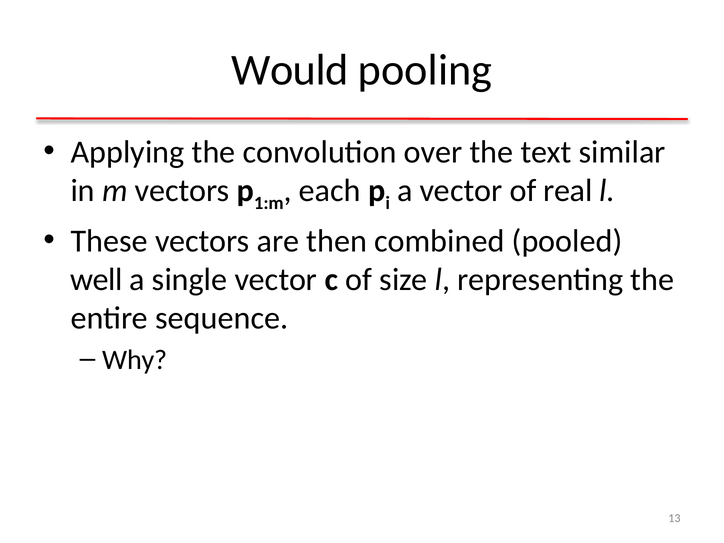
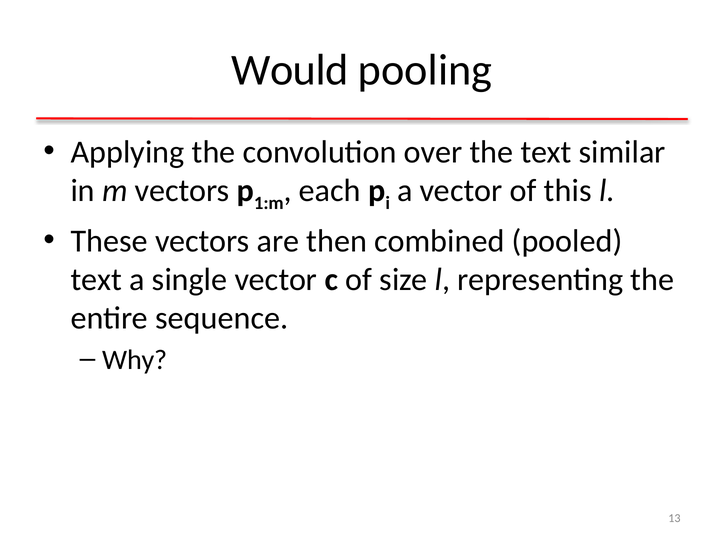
real: real -> this (568, 191)
well: well -> text (96, 280)
